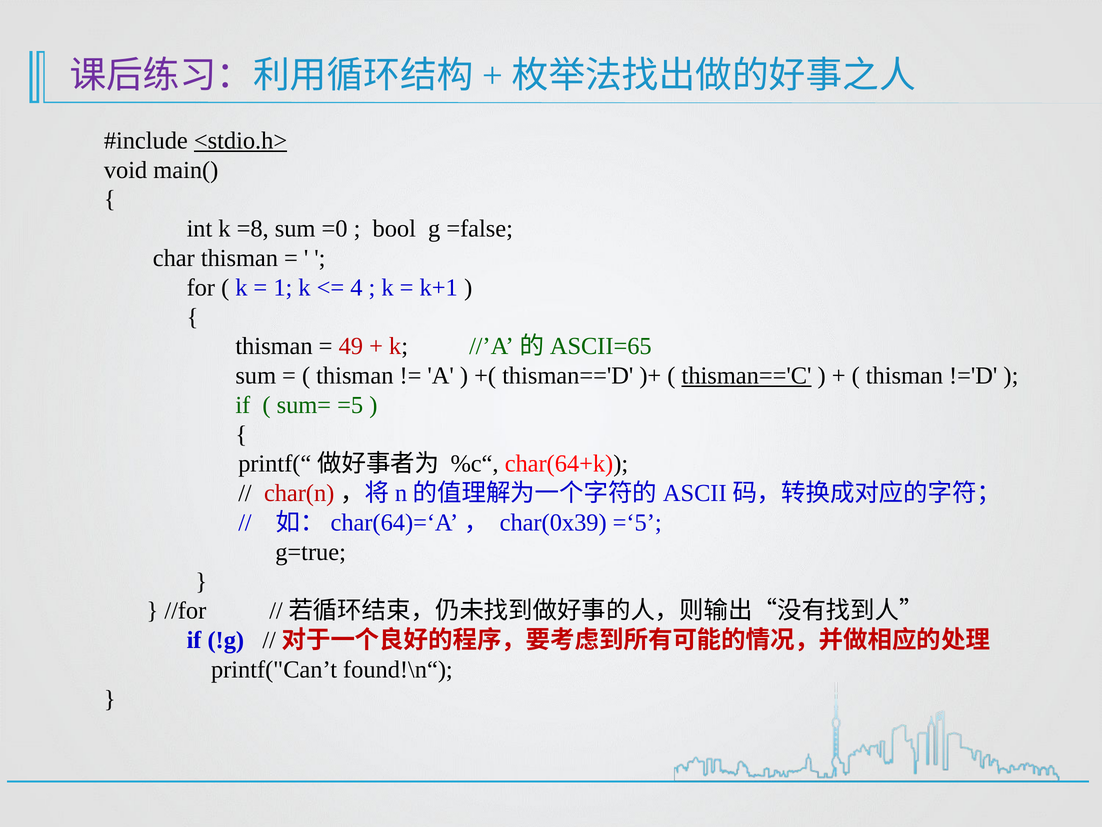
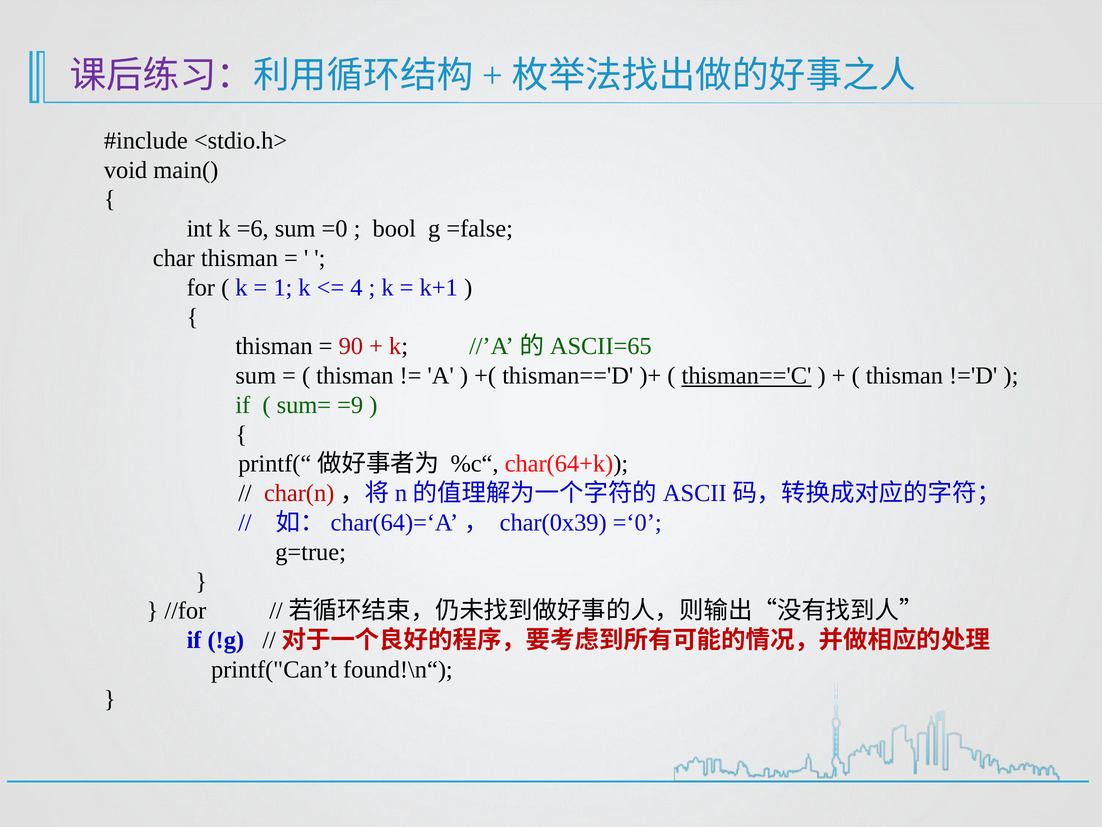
<stdio.h> underline: present -> none (241, 141)
=8: =8 -> =6 (253, 229)
49: 49 -> 90 (351, 346)
=5: =5 -> =9 (350, 405)
=‘5: =‘5 -> =‘0 (637, 522)
